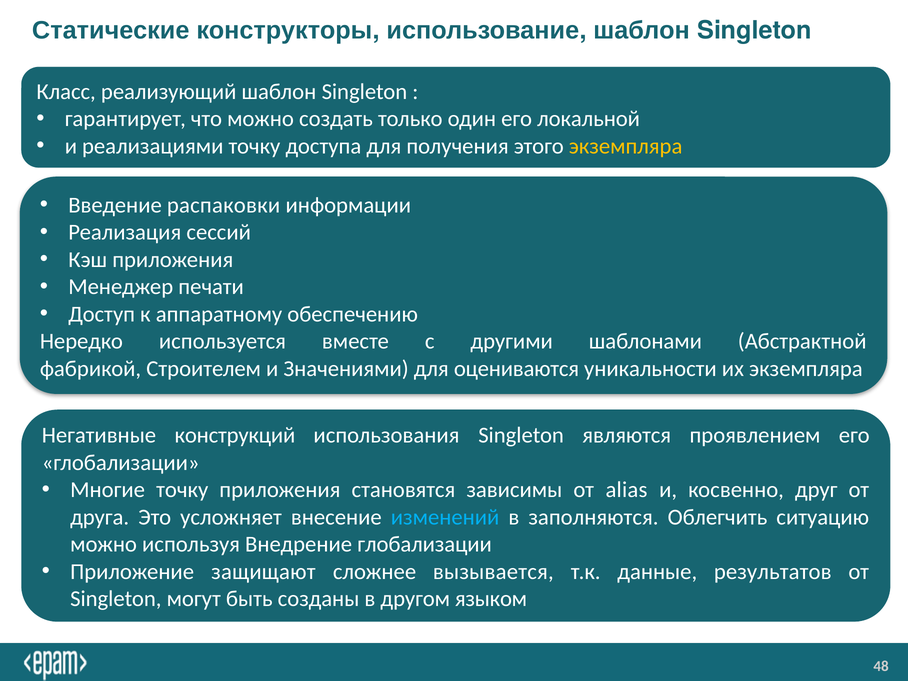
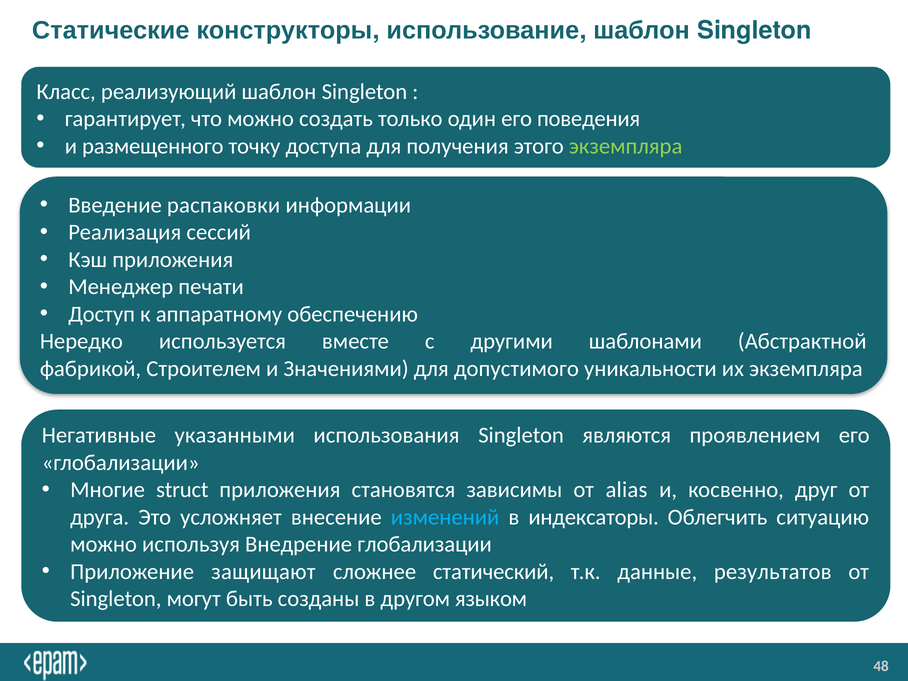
локальной: локальной -> поведения (589, 119)
реализациями: реализациями -> размещенного (153, 146)
экземпляра colour: yellow -> light green (626, 146)
оцениваются: оцениваются -> допустимого (516, 369)
конструкций: конструкций -> указанными (235, 435)
Многие точку: точку -> struct (182, 490)
заполняются: заполняются -> индексаторы (594, 517)
вызывается: вызывается -> статический (494, 572)
